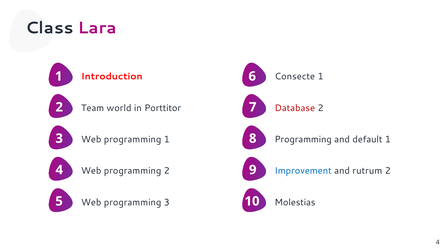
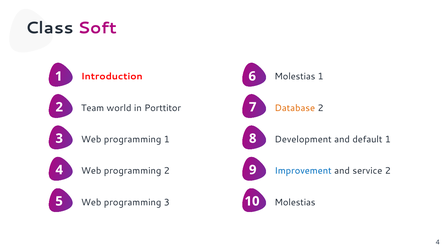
Lara: Lara -> Soft (97, 28)
6 Consecte: Consecte -> Molestias (295, 77)
Database colour: red -> orange (295, 108)
Programming: Programming -> Development (303, 139)
rutrum: rutrum -> service (367, 171)
